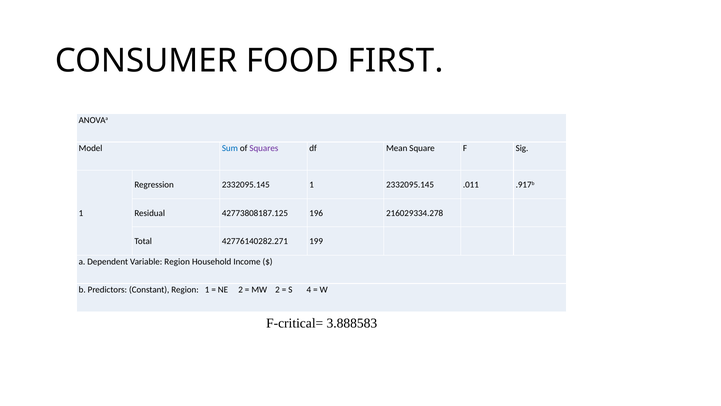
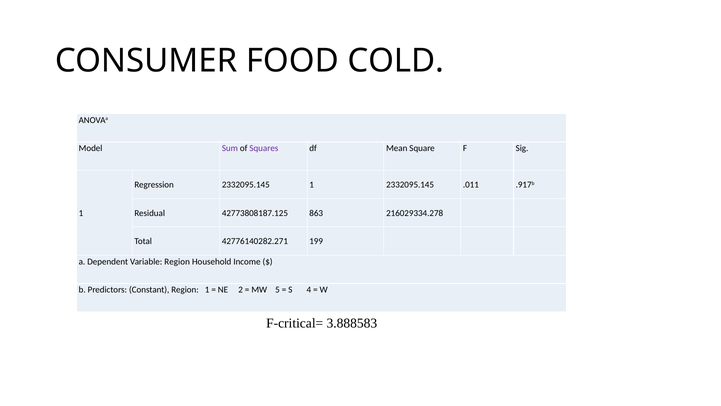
FIRST: FIRST -> COLD (396, 61)
Sum colour: blue -> purple (230, 148)
196: 196 -> 863 (316, 213)
MW 2: 2 -> 5 (277, 290)
